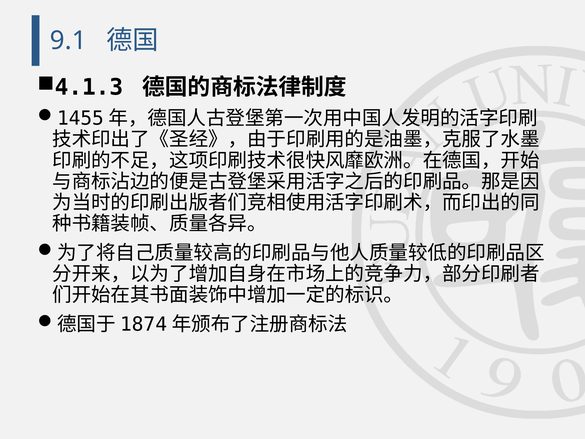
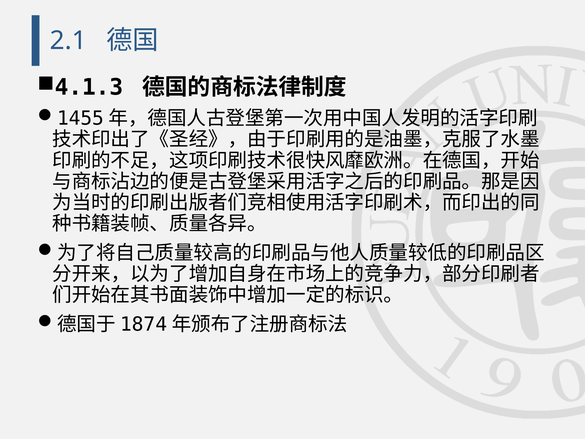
9.1: 9.1 -> 2.1 (68, 40)
